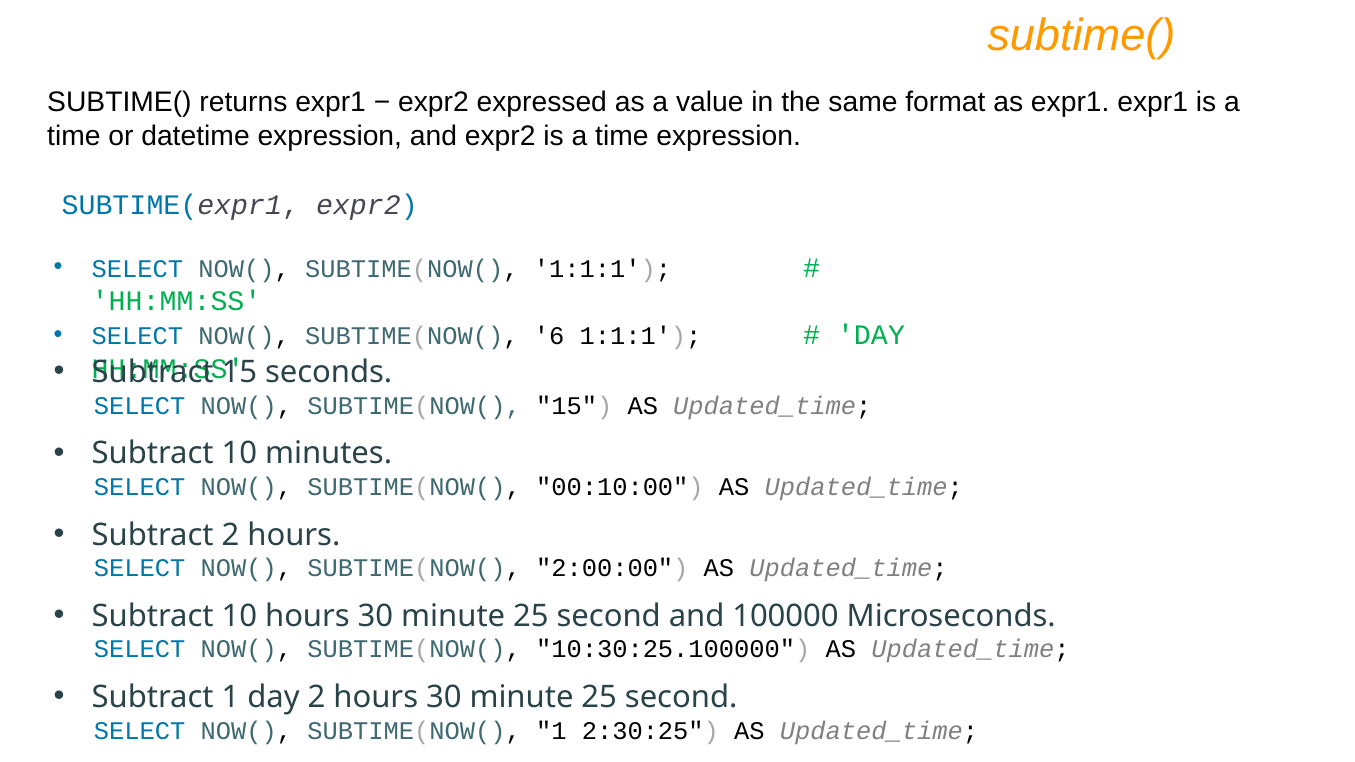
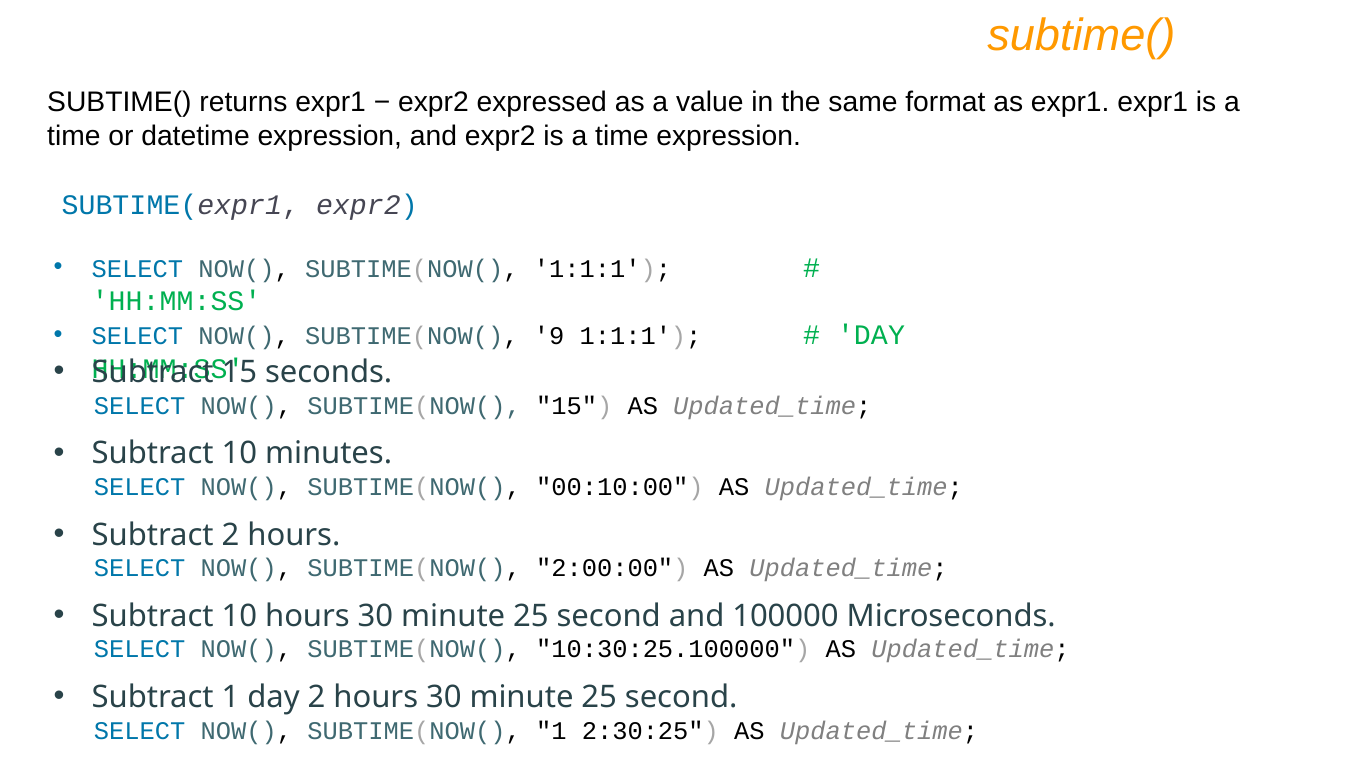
6: 6 -> 9 (549, 337)
